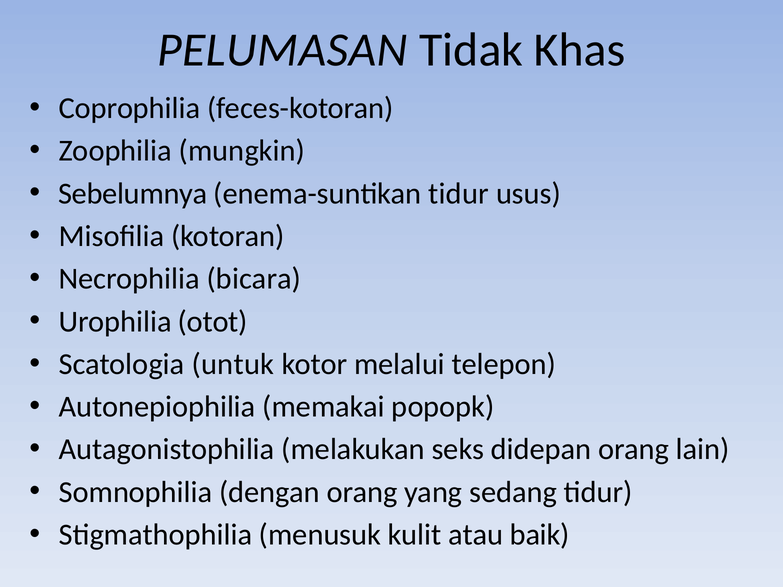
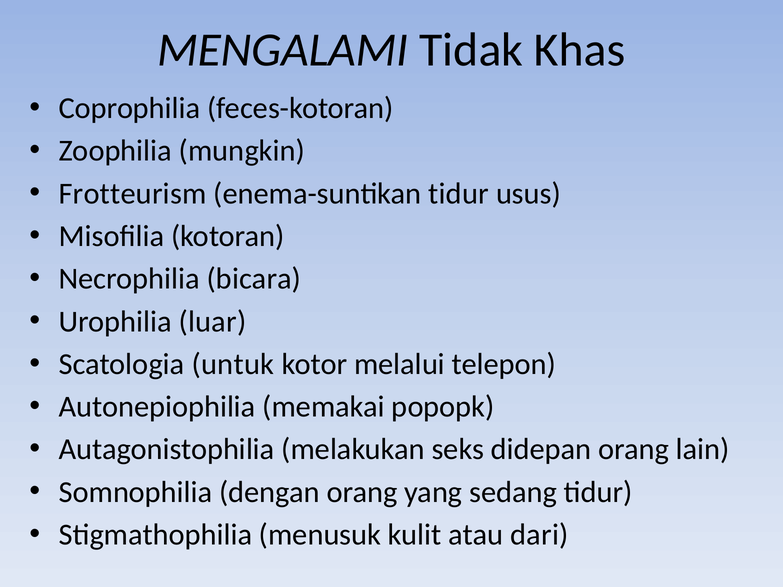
PELUMASAN: PELUMASAN -> MENGALAMI (283, 50)
Sebelumnya: Sebelumnya -> Frotteurism (133, 194)
otot: otot -> luar (212, 322)
baik: baik -> dari (539, 535)
